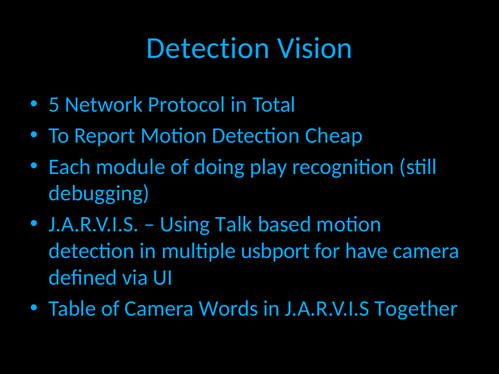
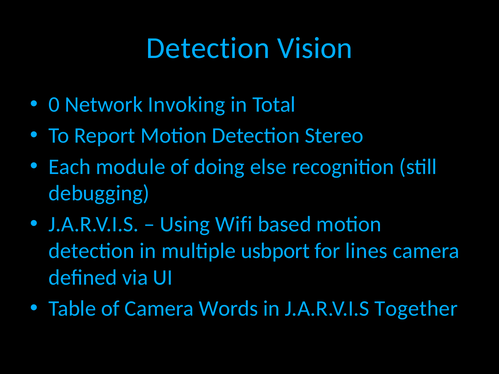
5: 5 -> 0 (54, 105)
Protocol: Protocol -> Invoking (187, 105)
Cheap: Cheap -> Stereo (334, 136)
play: play -> else (268, 167)
Talk: Talk -> Wifi (234, 224)
have: have -> lines (366, 251)
